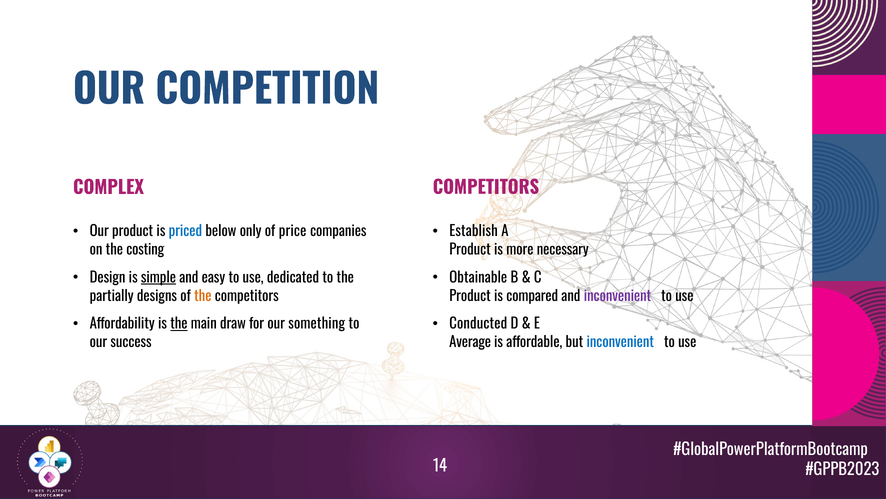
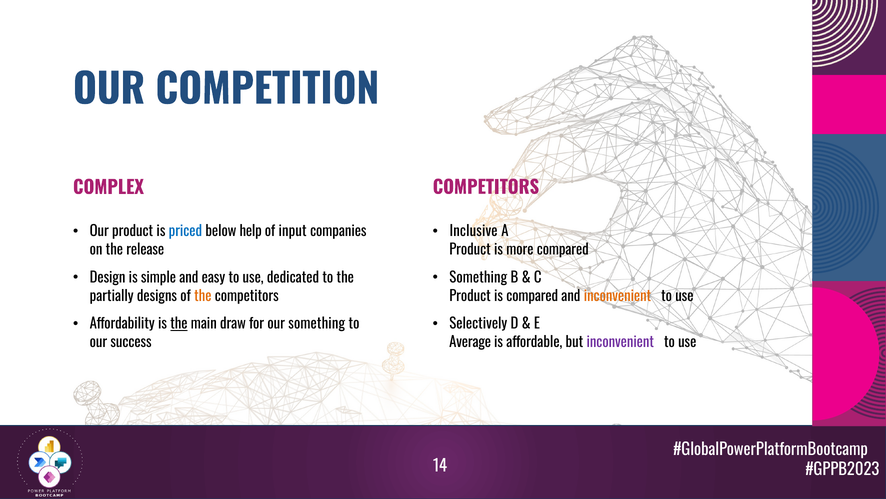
only: only -> help (251, 231)
price: price -> input (293, 231)
Establish: Establish -> Inclusive (474, 231)
costing: costing -> release (145, 250)
more necessary: necessary -> compared (563, 250)
simple underline: present -> none (158, 277)
Obtainable: Obtainable -> Something (478, 277)
inconvenient colour: purple -> orange (617, 296)
Conducted: Conducted -> Selectively (478, 324)
inconvenient colour: blue -> purple (620, 342)
